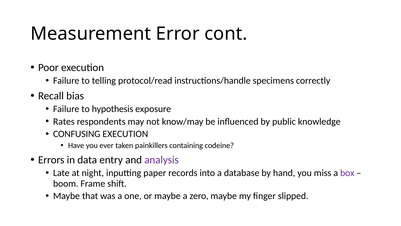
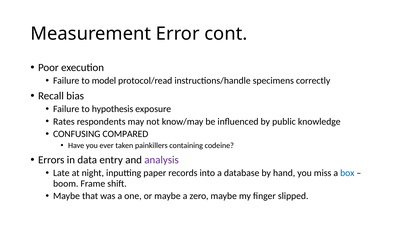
telling: telling -> model (104, 80)
CONFUSING EXECUTION: EXECUTION -> COMPARED (125, 134)
box colour: purple -> blue (347, 173)
